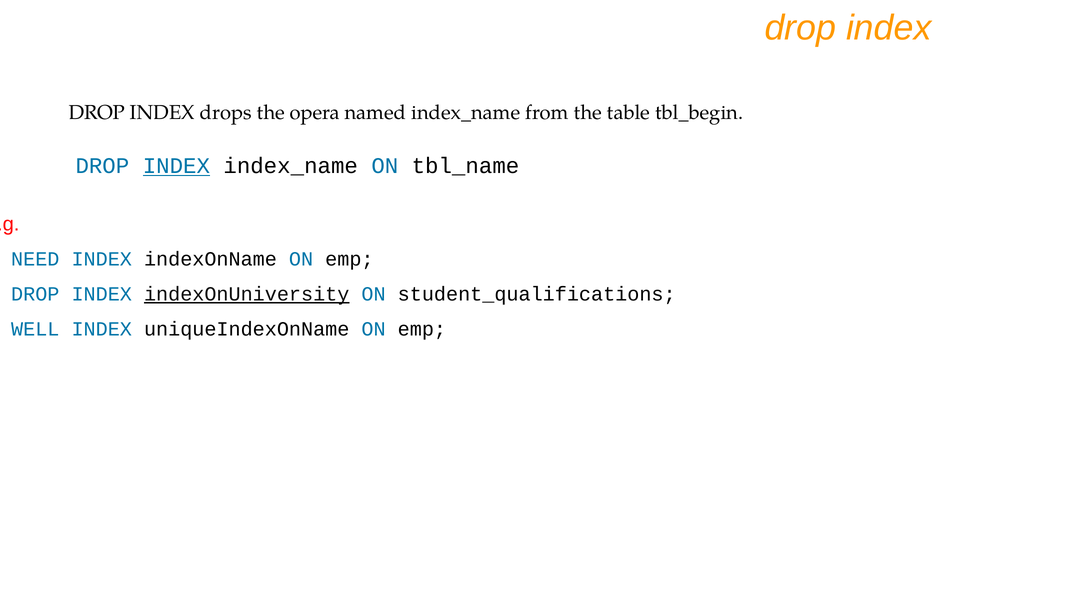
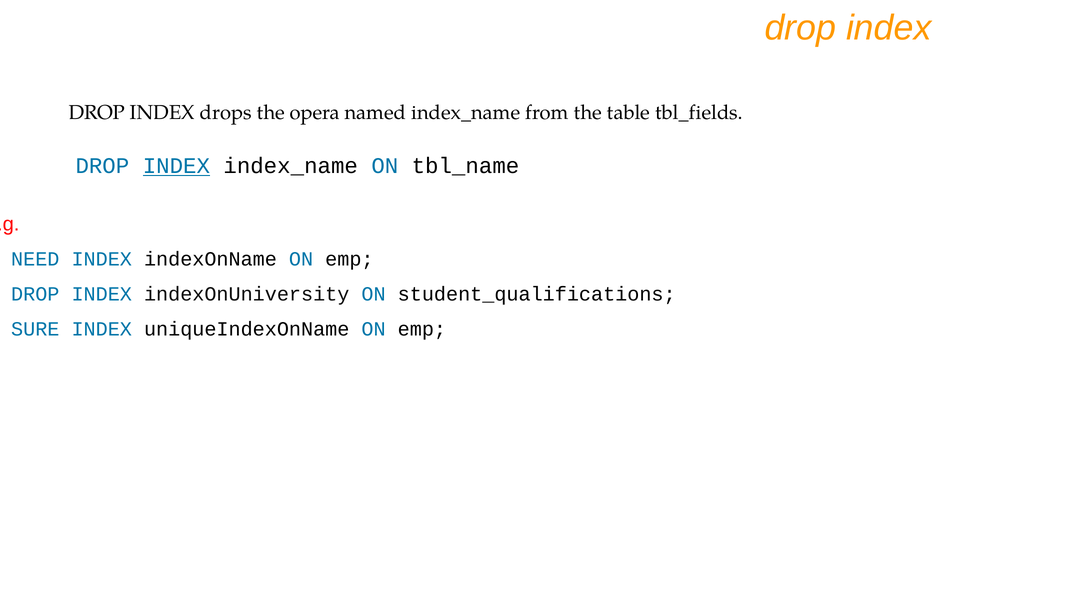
tbl_begin: tbl_begin -> tbl_fields (699, 113)
indexOnUniversity underline: present -> none (247, 294)
WELL: WELL -> SURE (35, 329)
